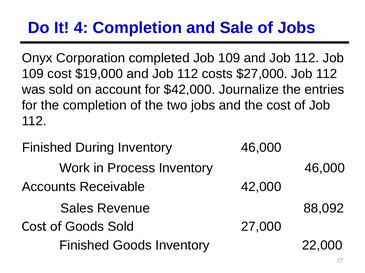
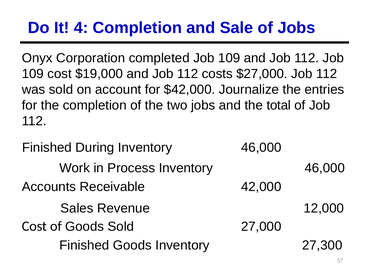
the cost: cost -> total (279, 106)
88,092: 88,092 -> 12,000 (324, 209)
22,000: 22,000 -> 27,300 (322, 246)
